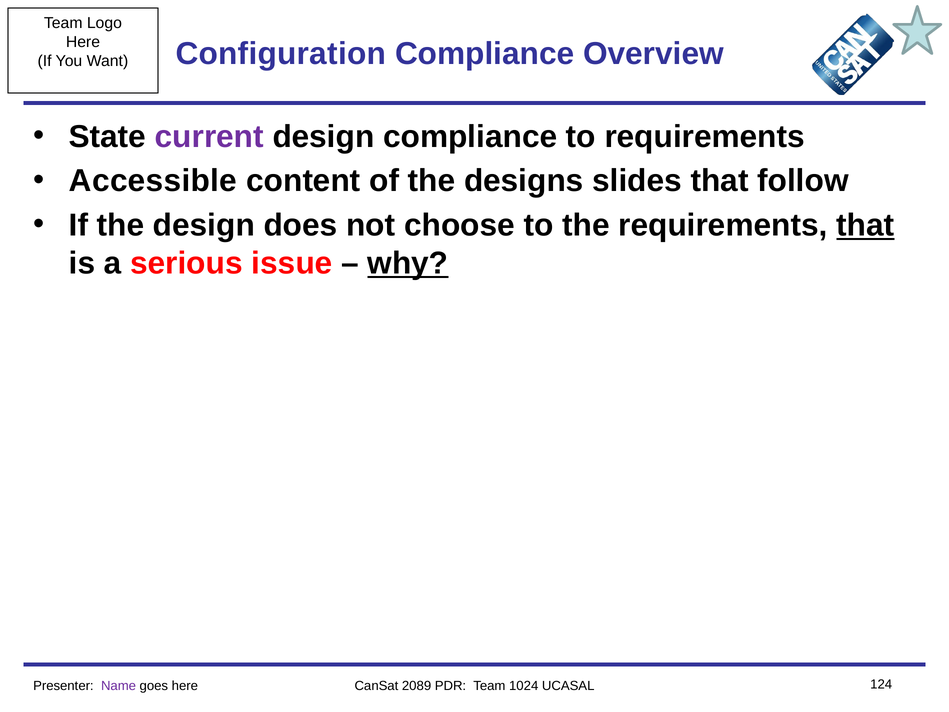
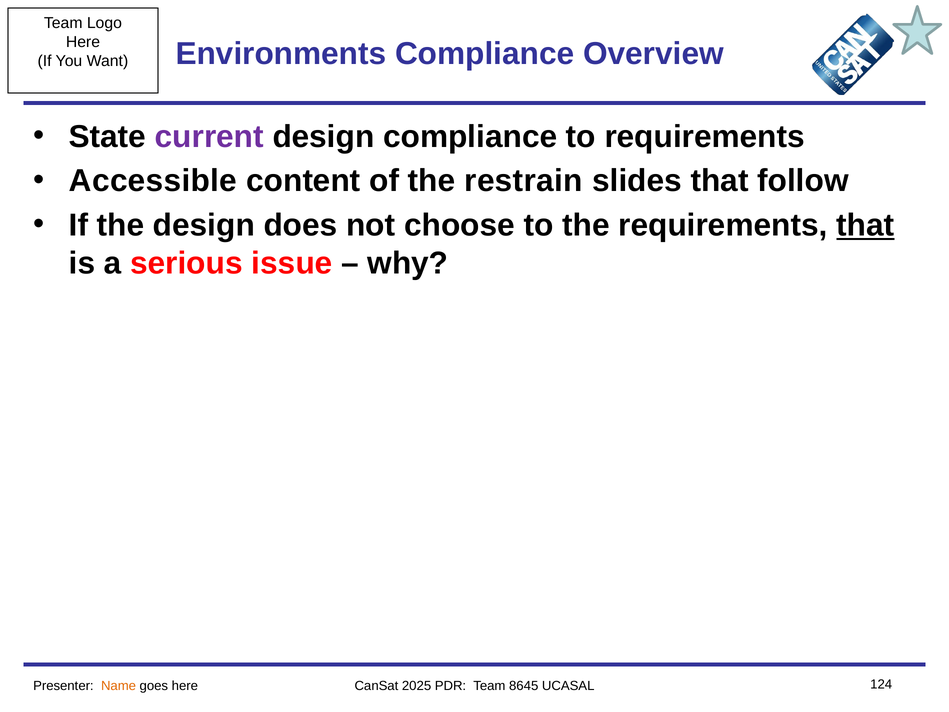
Configuration: Configuration -> Environments (281, 54)
designs: designs -> restrain (524, 181)
why underline: present -> none (408, 263)
Name colour: purple -> orange (119, 686)
2089: 2089 -> 2025 (417, 686)
1024: 1024 -> 8645 (524, 686)
